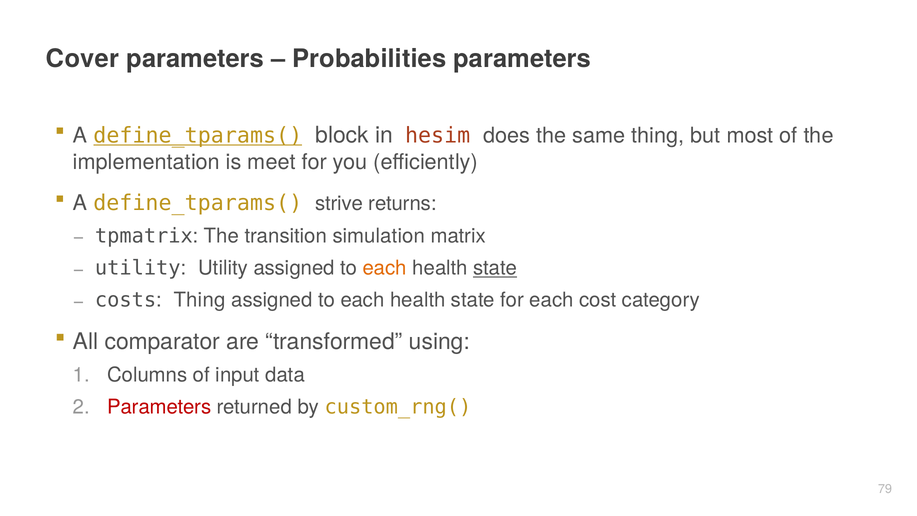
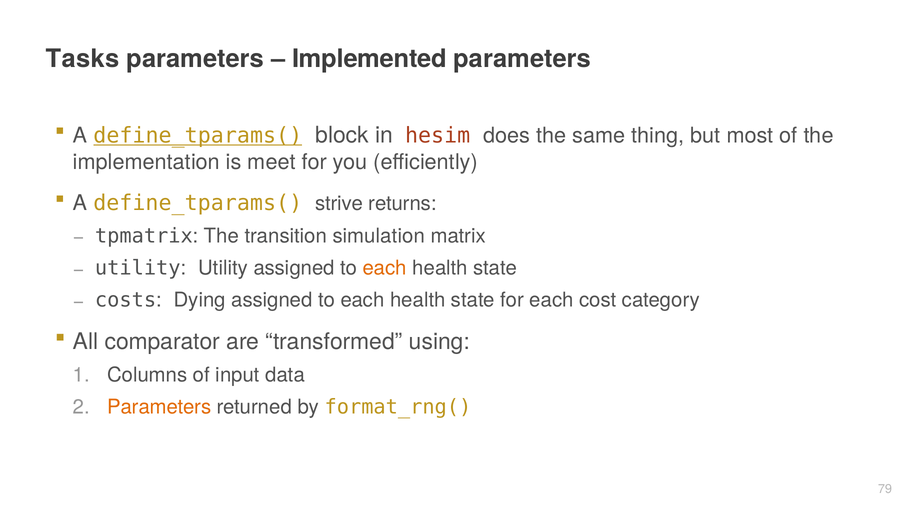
Cover: Cover -> Tasks (83, 59)
Probabilities: Probabilities -> Implemented (369, 59)
state underline: present -> none (495, 268)
costs Thing: Thing -> Dying (200, 300)
Parameters colour: red -> orange (159, 407)
custom_rng(: custom_rng( -> format_rng( (398, 407)
